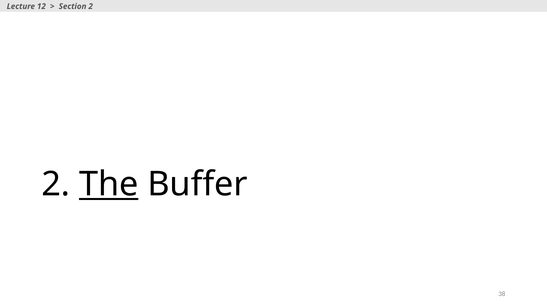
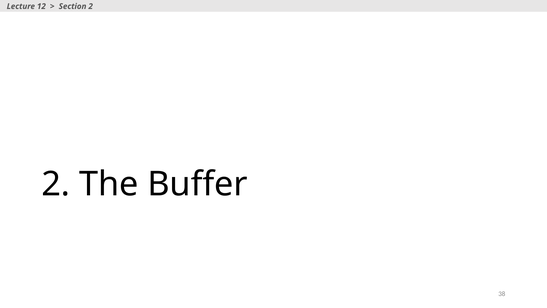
The underline: present -> none (109, 184)
